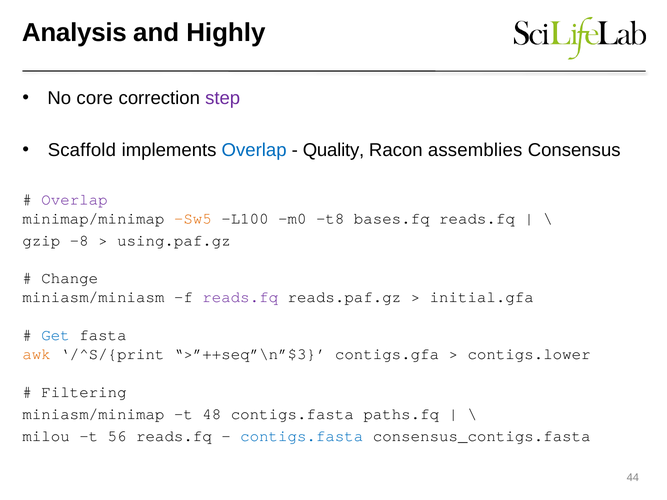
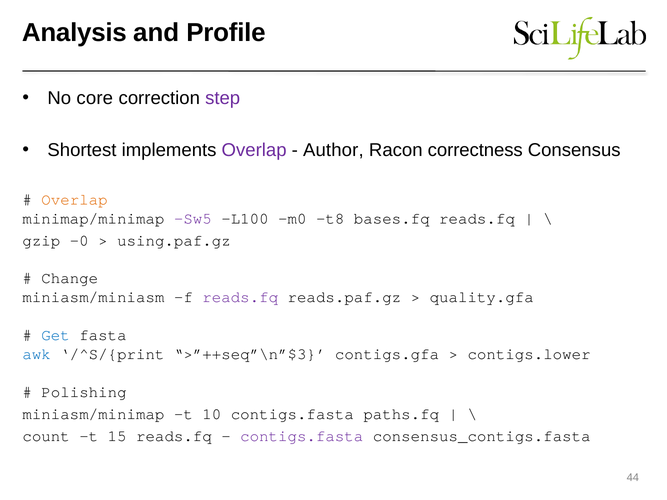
Highly: Highly -> Profile (226, 33)
Scaffold: Scaffold -> Shortest (82, 150)
Overlap colour: blue -> purple (254, 150)
Quality: Quality -> Author (333, 150)
assemblies: assemblies -> correctness (475, 150)
Overlap colour: purple -> orange (74, 200)
Sw5 colour: orange -> purple (193, 218)
-8: -8 -> -0 (79, 241)
initial.gfa: initial.gfa -> quality.gfa (482, 297)
awk colour: orange -> blue (37, 354)
Filtering: Filtering -> Polishing (84, 392)
48: 48 -> 10 (212, 414)
milou: milou -> count (46, 436)
56: 56 -> 15 (117, 436)
contigs.fasta colour: blue -> purple (302, 436)
